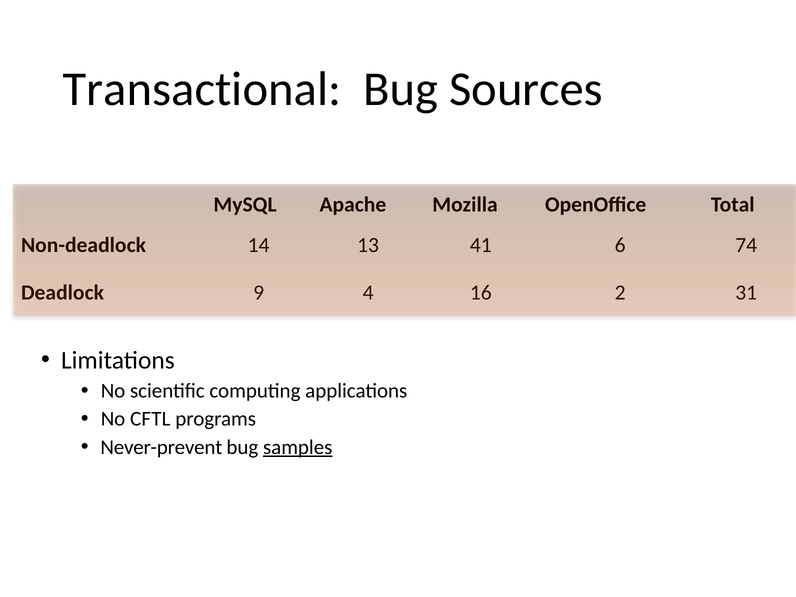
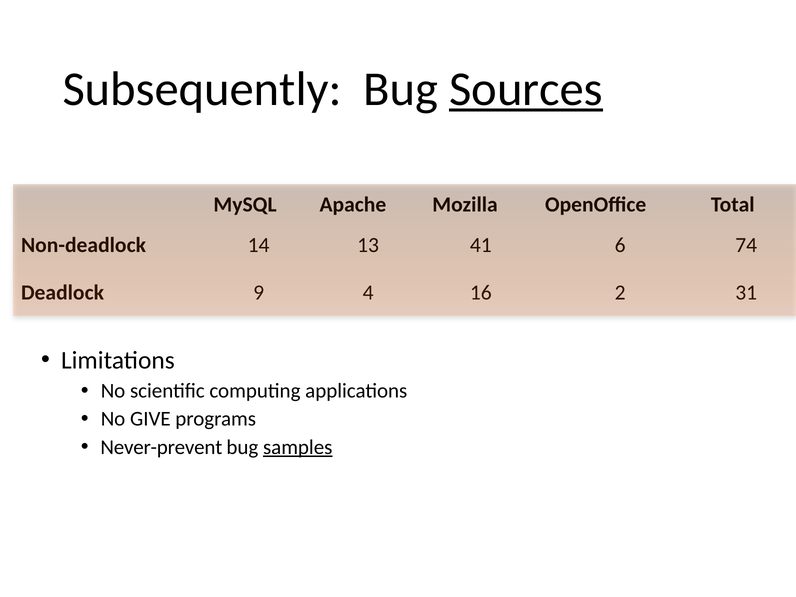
Transactional: Transactional -> Subsequently (202, 89)
Sources underline: none -> present (526, 89)
CFTL: CFTL -> GIVE (150, 419)
